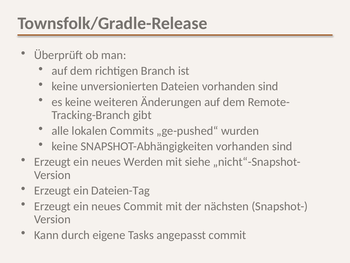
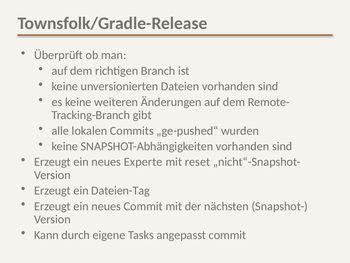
Werden: Werden -> Experte (143, 162)
siehe: siehe -> reset (198, 162)
